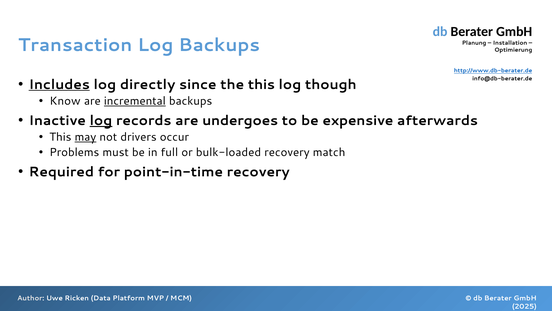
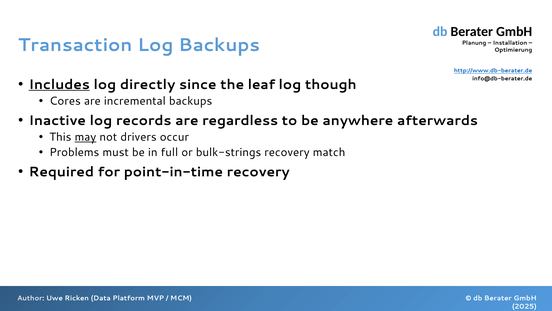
the this: this -> leaf (261, 84)
Know: Know -> Cores (65, 101)
incremental underline: present -> none (135, 101)
log underline: present -> none (101, 120)
undergoes: undergoes -> regardless (240, 120)
expensive: expensive -> anywhere (358, 120)
bulk-loaded: bulk-loaded -> bulk-strings (229, 152)
